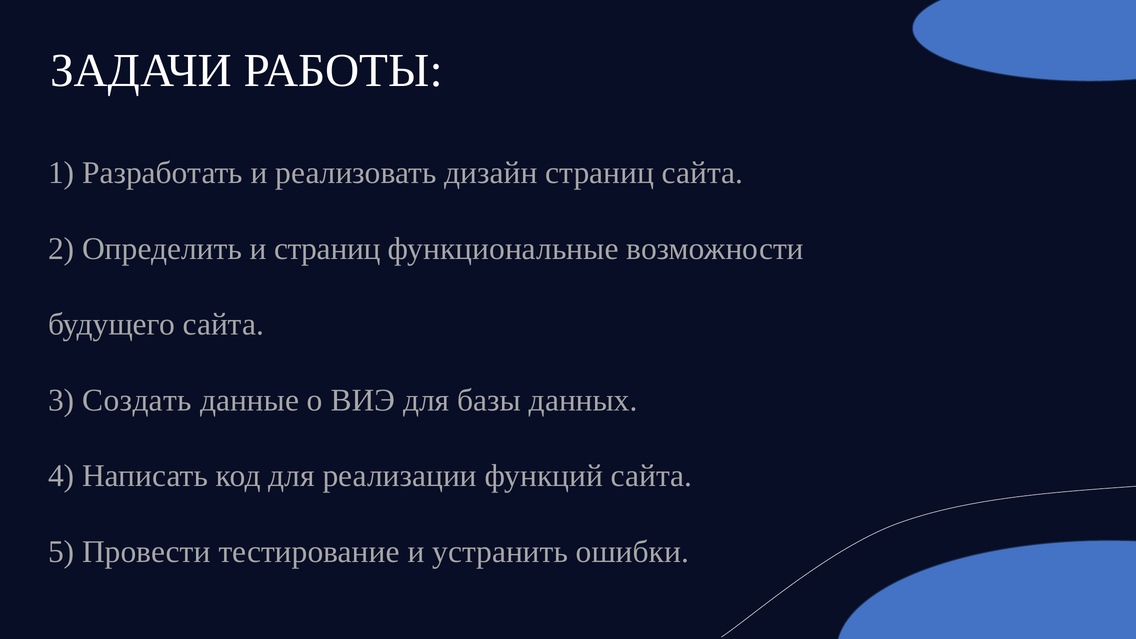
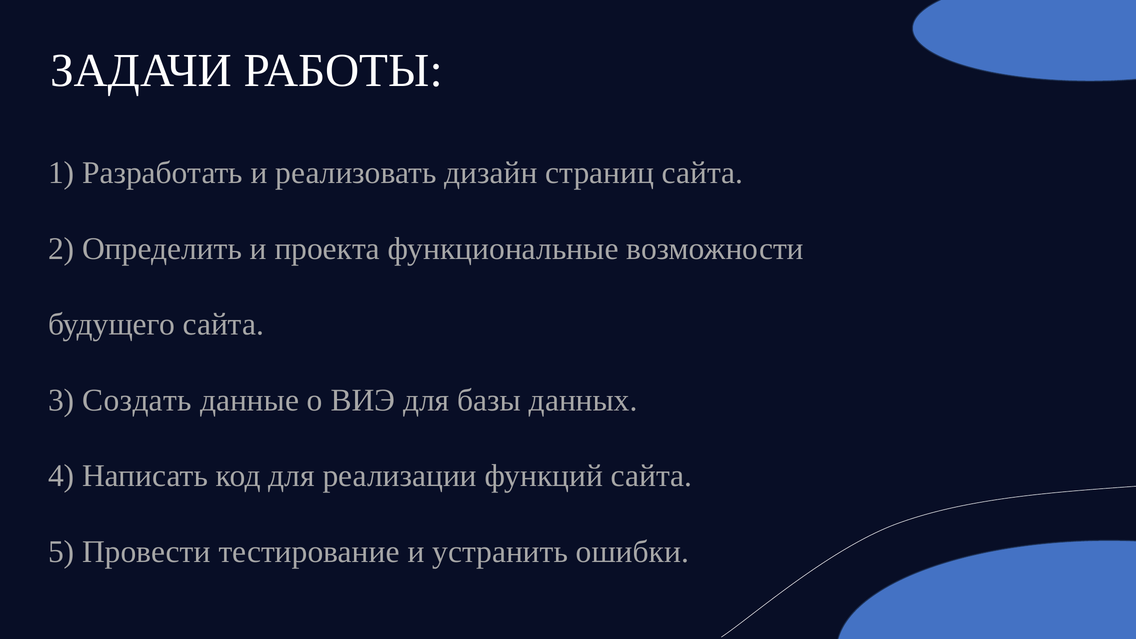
и страниц: страниц -> проекта (327, 249)
